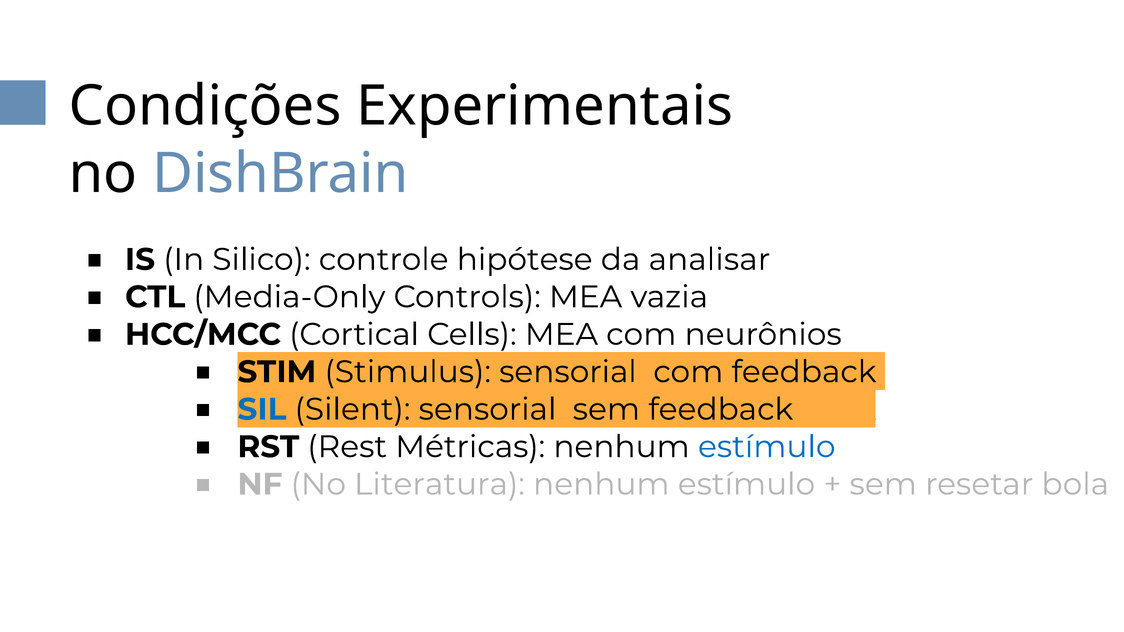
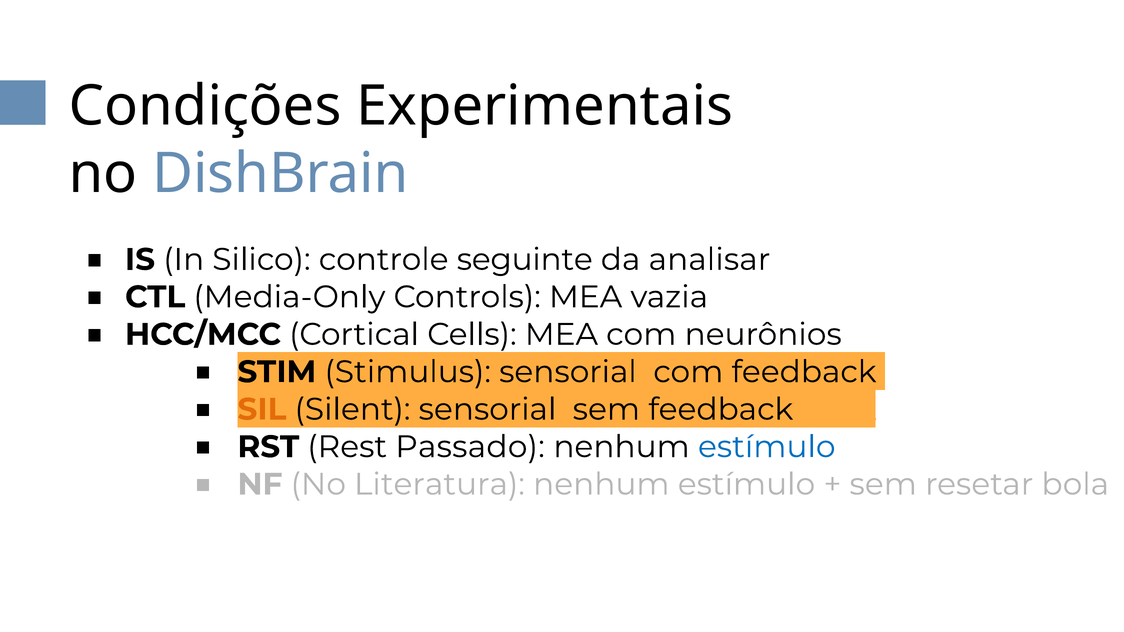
hipótese: hipótese -> seguinte (525, 260)
SIL colour: blue -> orange (262, 410)
Métricas: Métricas -> Passado (470, 447)
